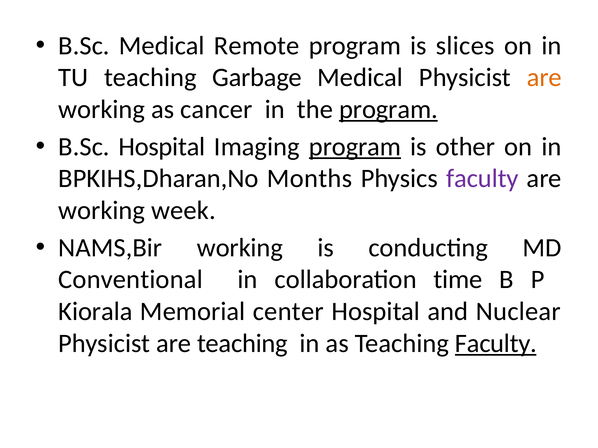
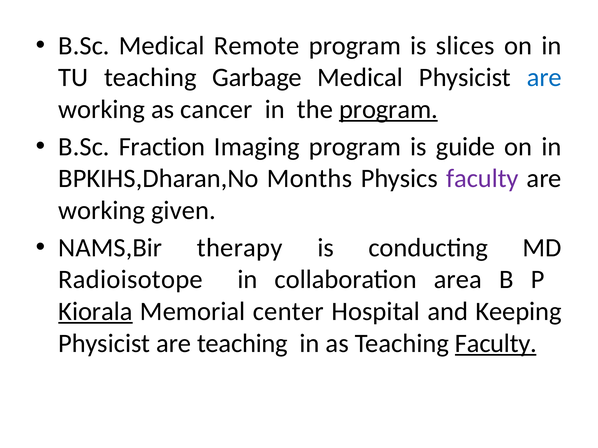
are colour: orange -> blue (544, 78)
B.Sc Hospital: Hospital -> Fraction (162, 147)
program underline: present -> none (355, 147)
other: other -> guide (466, 147)
week: week -> given (183, 211)
NAMS,Bir working: working -> therapy (240, 248)
Conventional: Conventional -> Radioisotope (131, 280)
time: time -> area (458, 280)
Kiorala underline: none -> present (95, 312)
Nuclear: Nuclear -> Keeping (519, 312)
